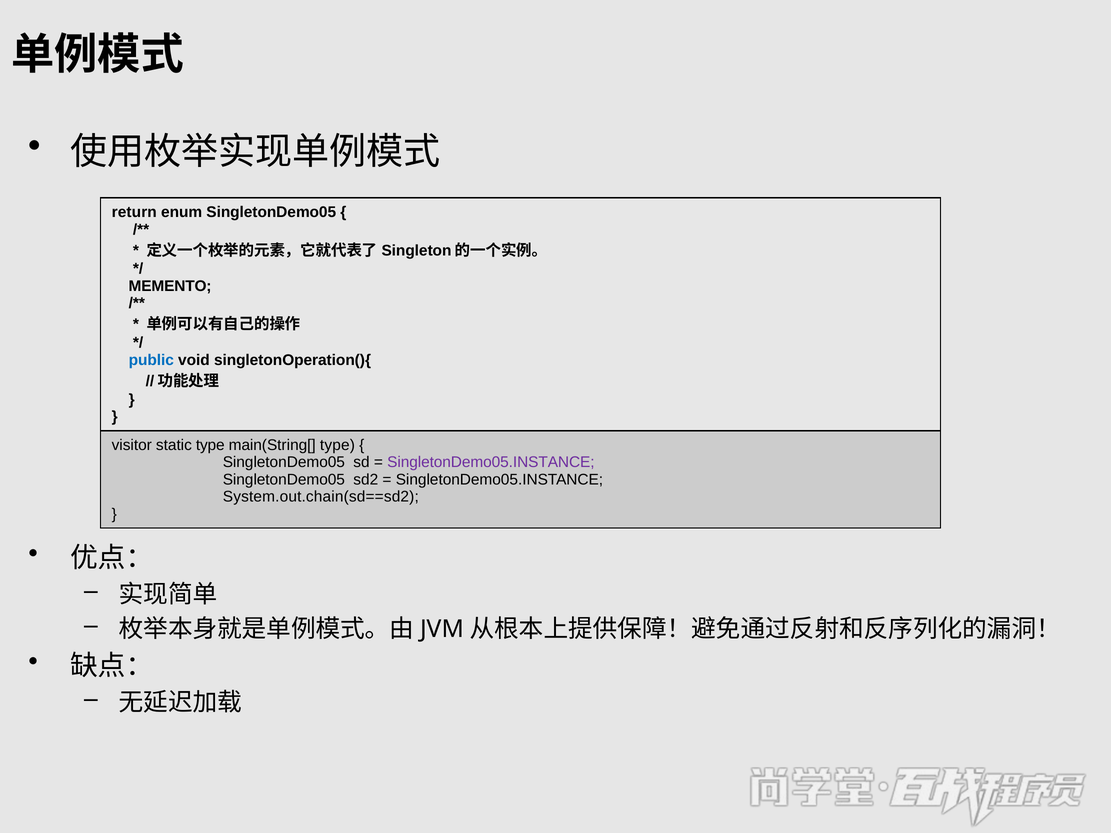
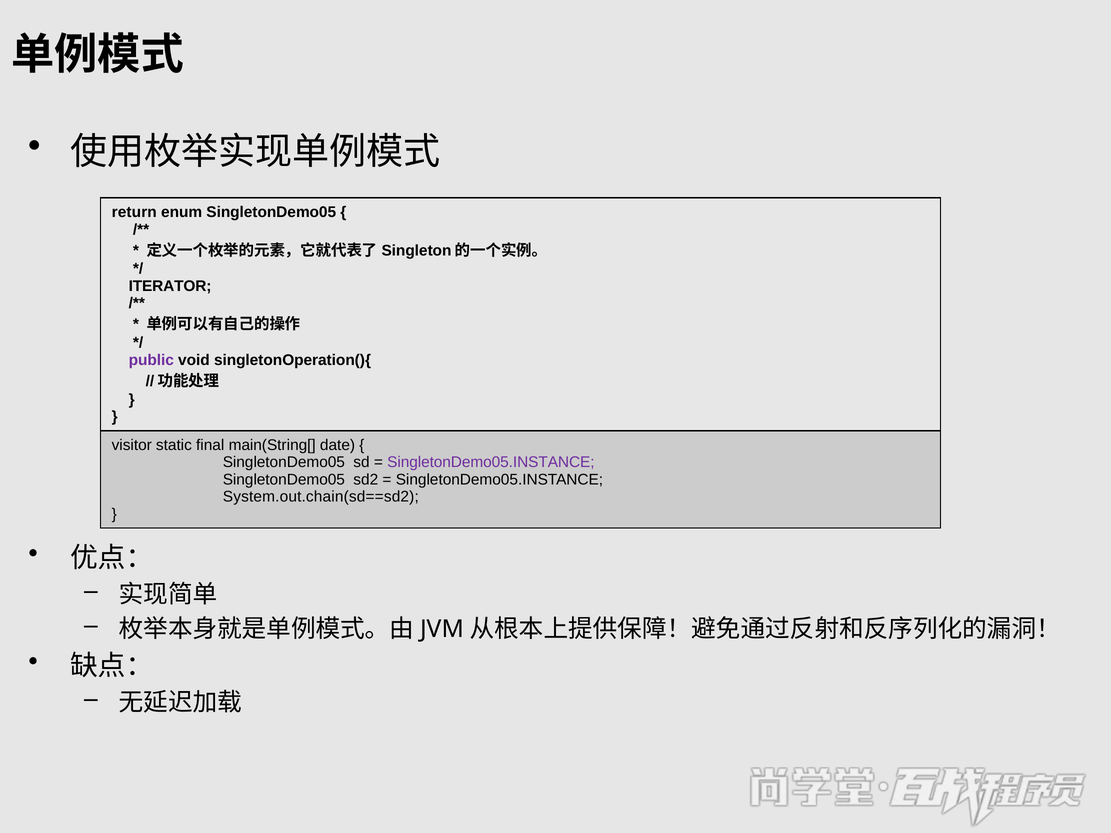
MEMENTO: MEMENTO -> ITERATOR (170, 286)
public colour: blue -> purple (151, 360)
static type: type -> final (210, 445)
main(String[ type: type -> date (338, 445)
